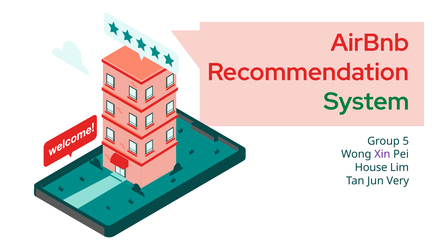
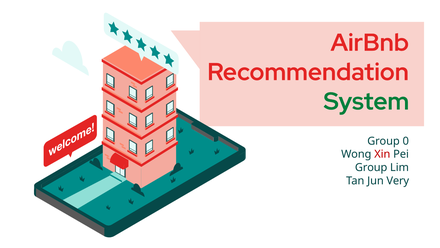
5: 5 -> 0 (406, 141)
Xin colour: purple -> red (382, 154)
House: House -> Group (371, 167)
